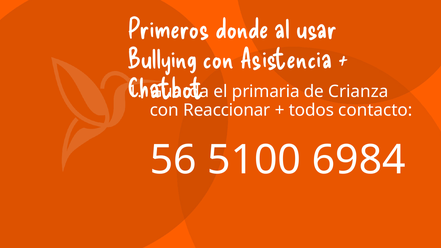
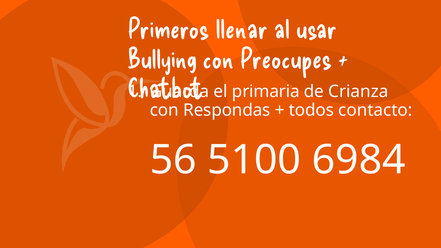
donde: donde -> llenar (242, 30)
Asistencia: Asistencia -> Preocupes (286, 59)
Reaccionar: Reaccionar -> Respondas (227, 110)
